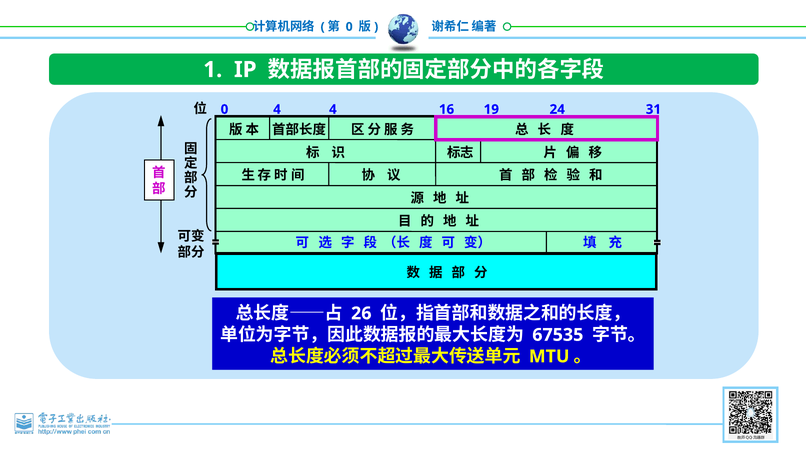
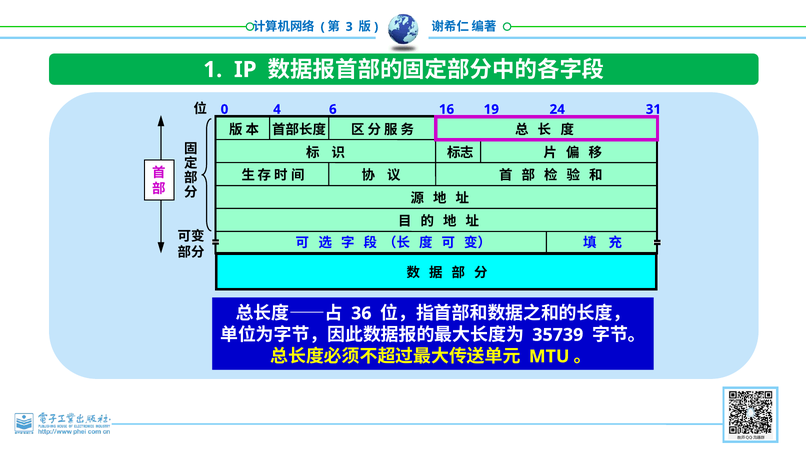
0: 0 -> 3 (349, 27)
4 4: 4 -> 6 (333, 109)
26: 26 -> 36 (361, 313)
67535: 67535 -> 35739 (558, 334)
